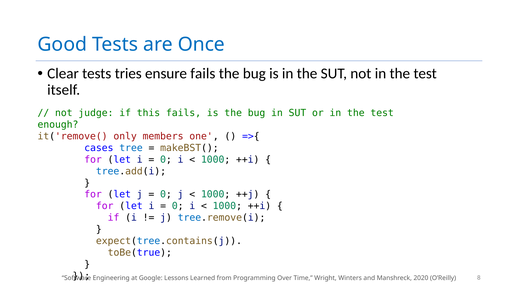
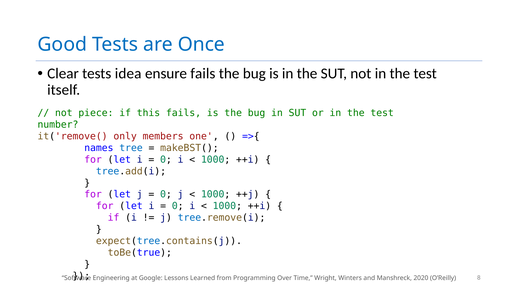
tries: tries -> idea (128, 74)
judge: judge -> piece (96, 113)
enough: enough -> number (58, 125)
cases: cases -> names (99, 148)
